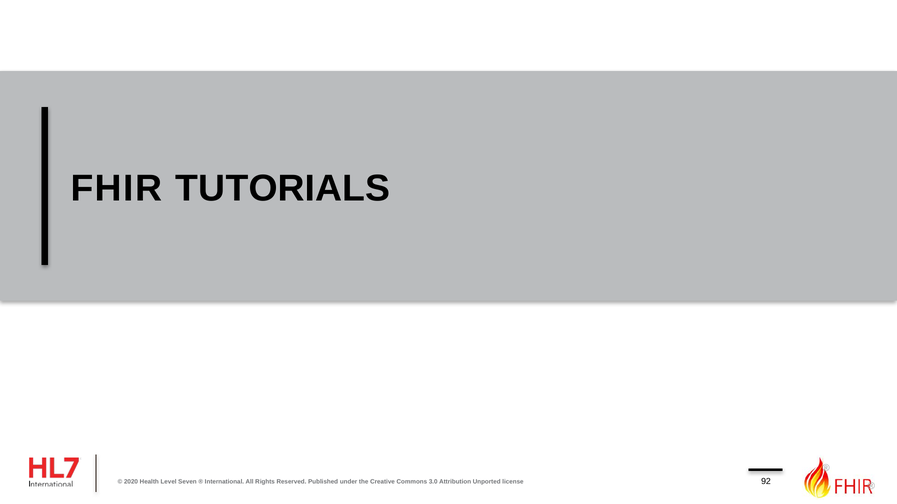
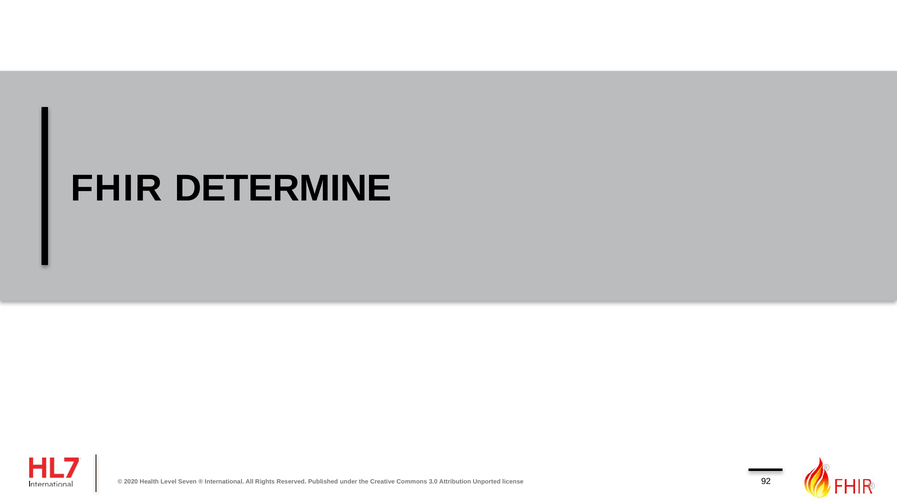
TUTORIALS: TUTORIALS -> DETERMINE (283, 189)
